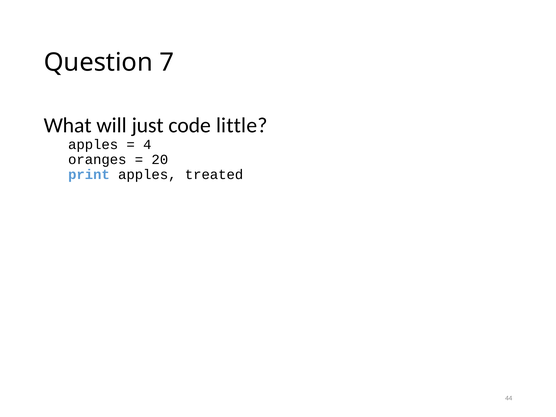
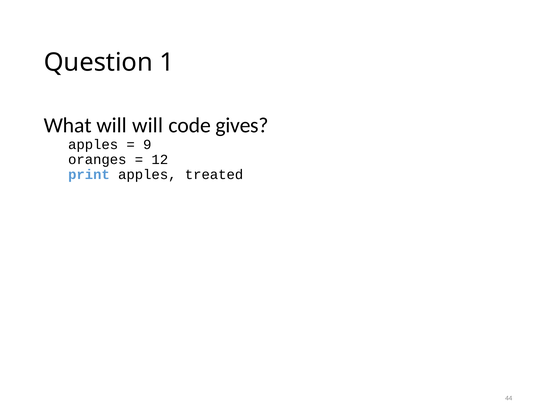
7: 7 -> 1 (167, 62)
will just: just -> will (148, 125)
little: little -> gives (242, 125)
4: 4 -> 9 (147, 145)
20: 20 -> 12 (160, 160)
